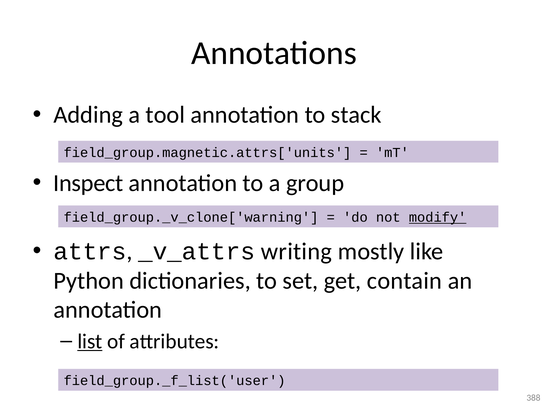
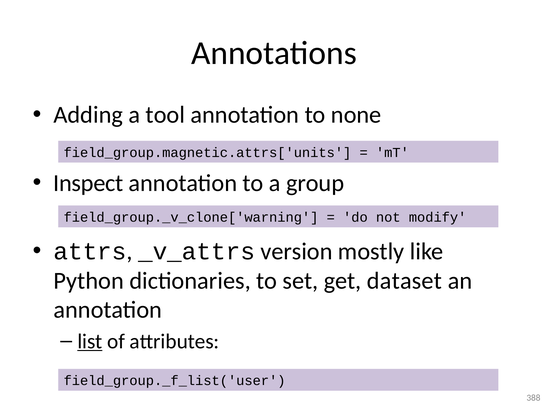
stack: stack -> none (356, 115)
modify underline: present -> none (438, 217)
writing: writing -> version (297, 251)
contain: contain -> dataset (404, 281)
